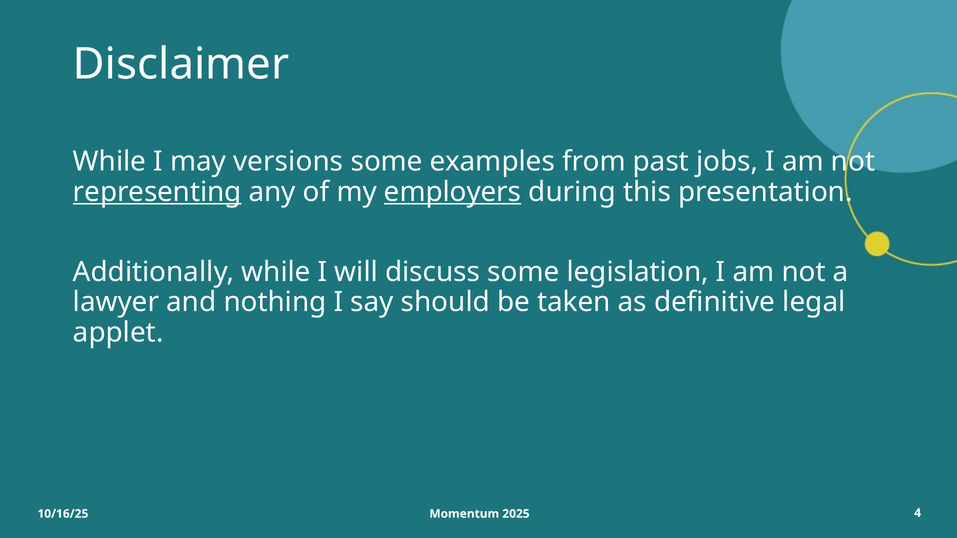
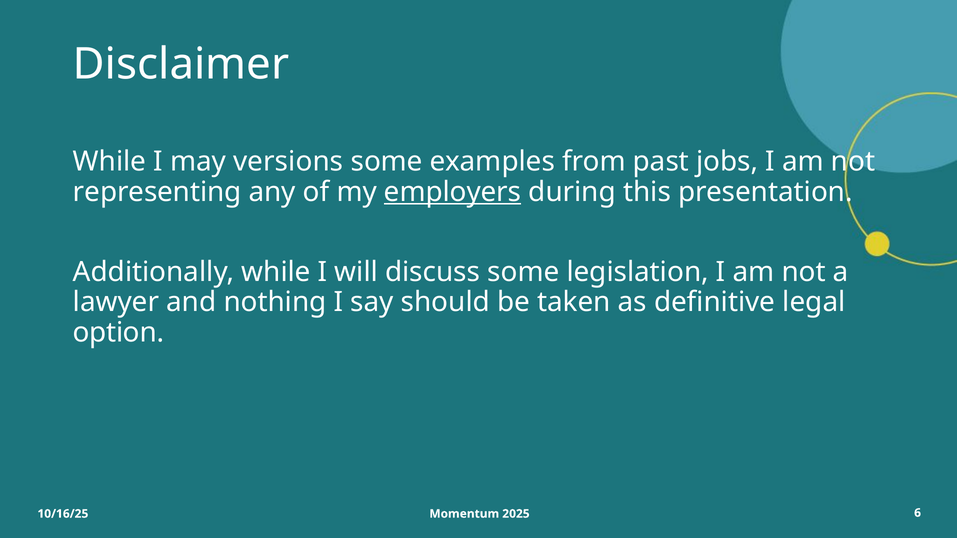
representing underline: present -> none (157, 192)
applet: applet -> option (118, 333)
4: 4 -> 6 (918, 513)
